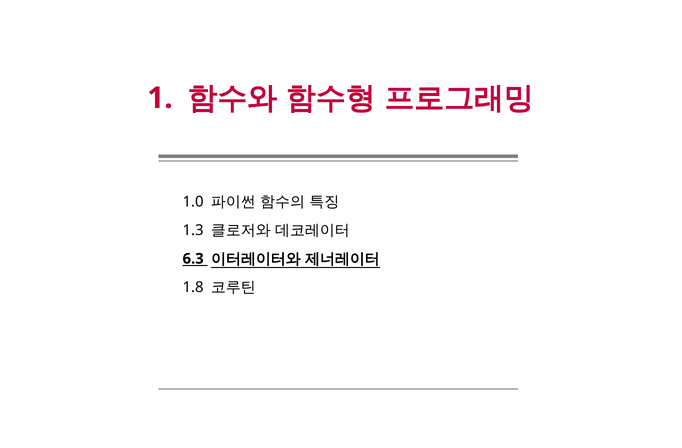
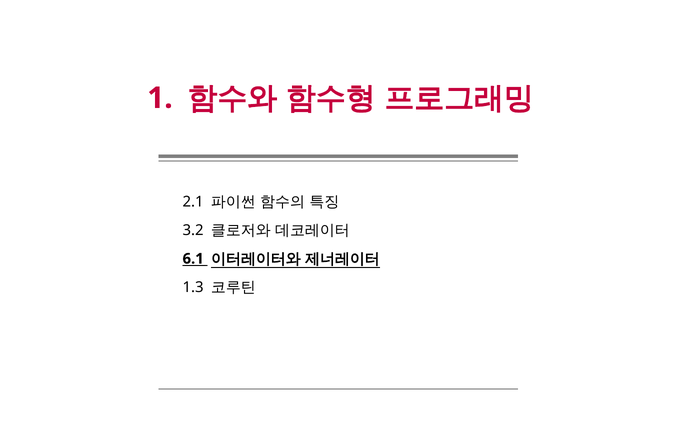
1.0: 1.0 -> 2.1 (193, 202)
1.3: 1.3 -> 3.2 (193, 230)
6.3: 6.3 -> 6.1 (193, 259)
1.8: 1.8 -> 1.3 (193, 287)
